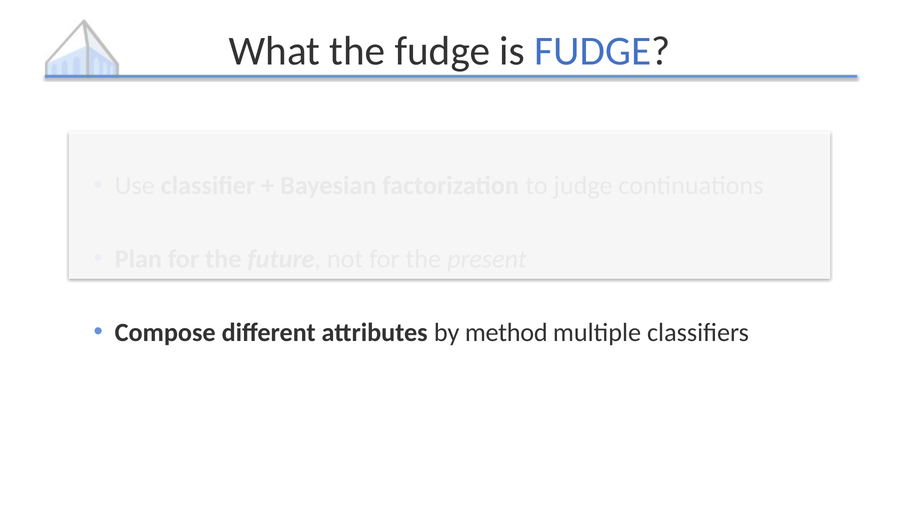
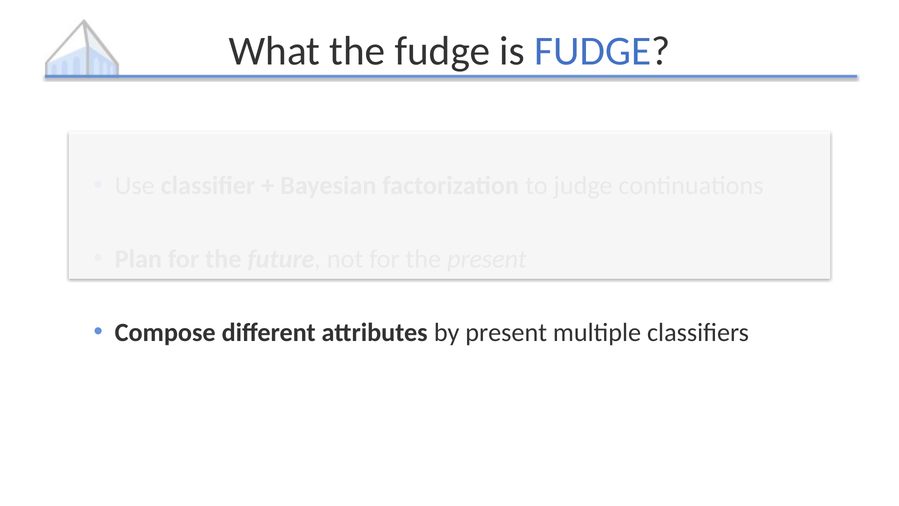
by method: method -> present (506, 332)
